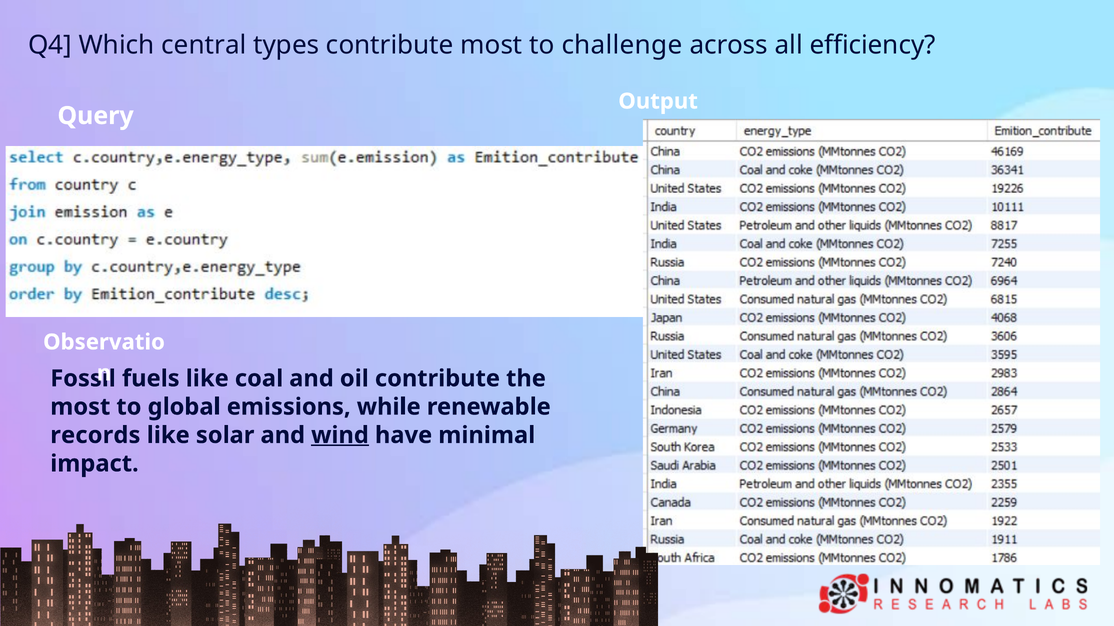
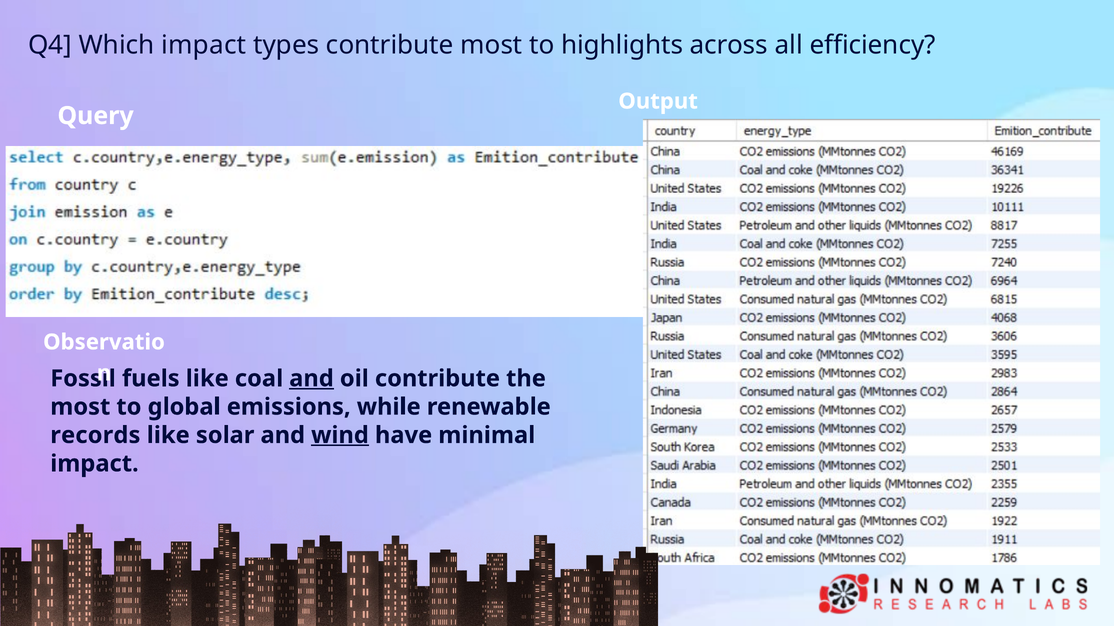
Which central: central -> impact (204, 45)
challenge: challenge -> highlights (622, 45)
and underline: none -> present (311, 379)
